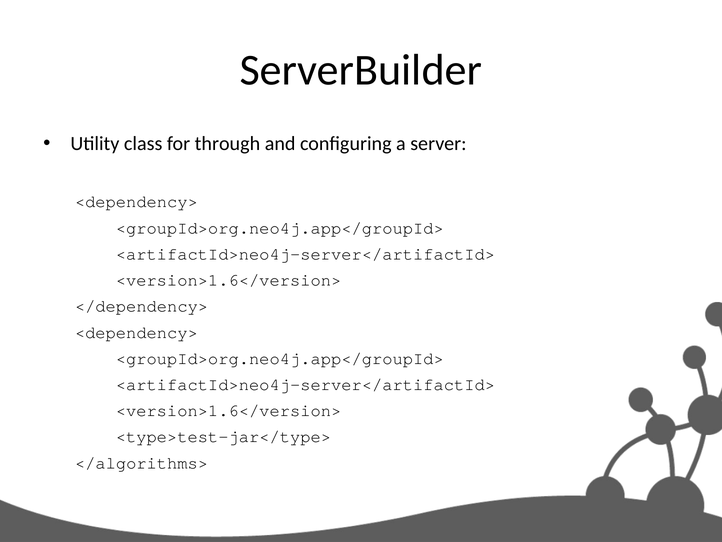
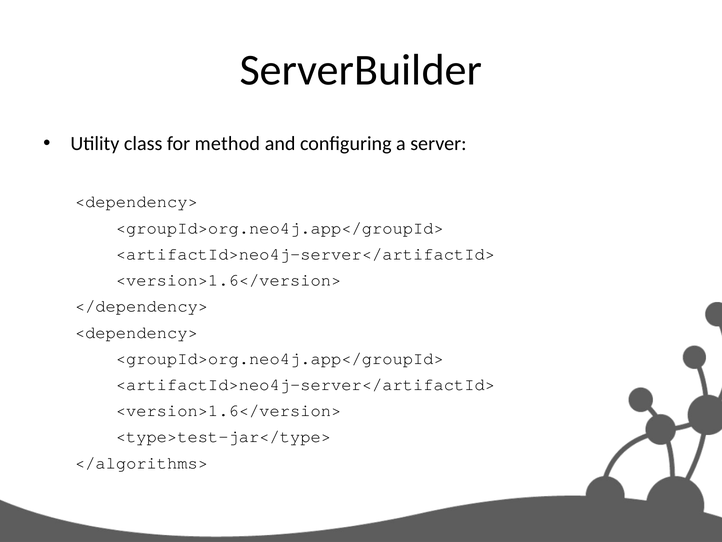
through: through -> method (227, 143)
